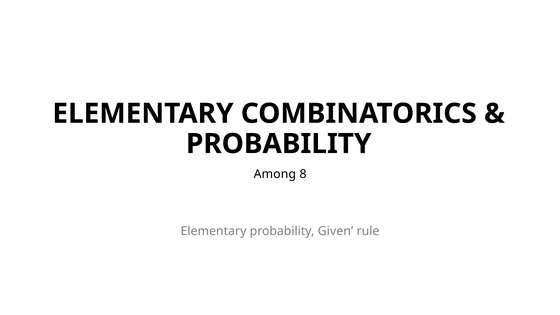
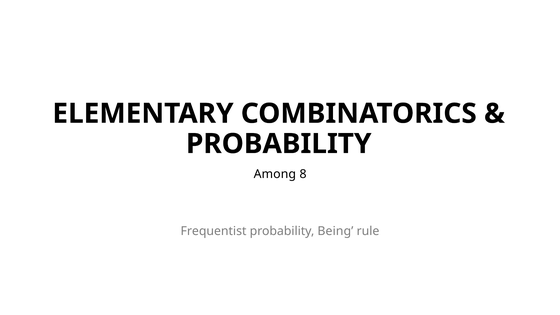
Elementary: Elementary -> Frequentist (214, 231)
Given: Given -> Being (335, 231)
